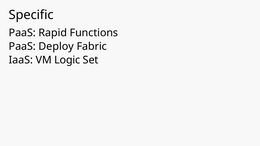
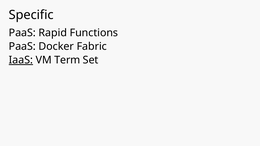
Deploy: Deploy -> Docker (56, 47)
IaaS underline: none -> present (21, 60)
Logic: Logic -> Term (67, 60)
